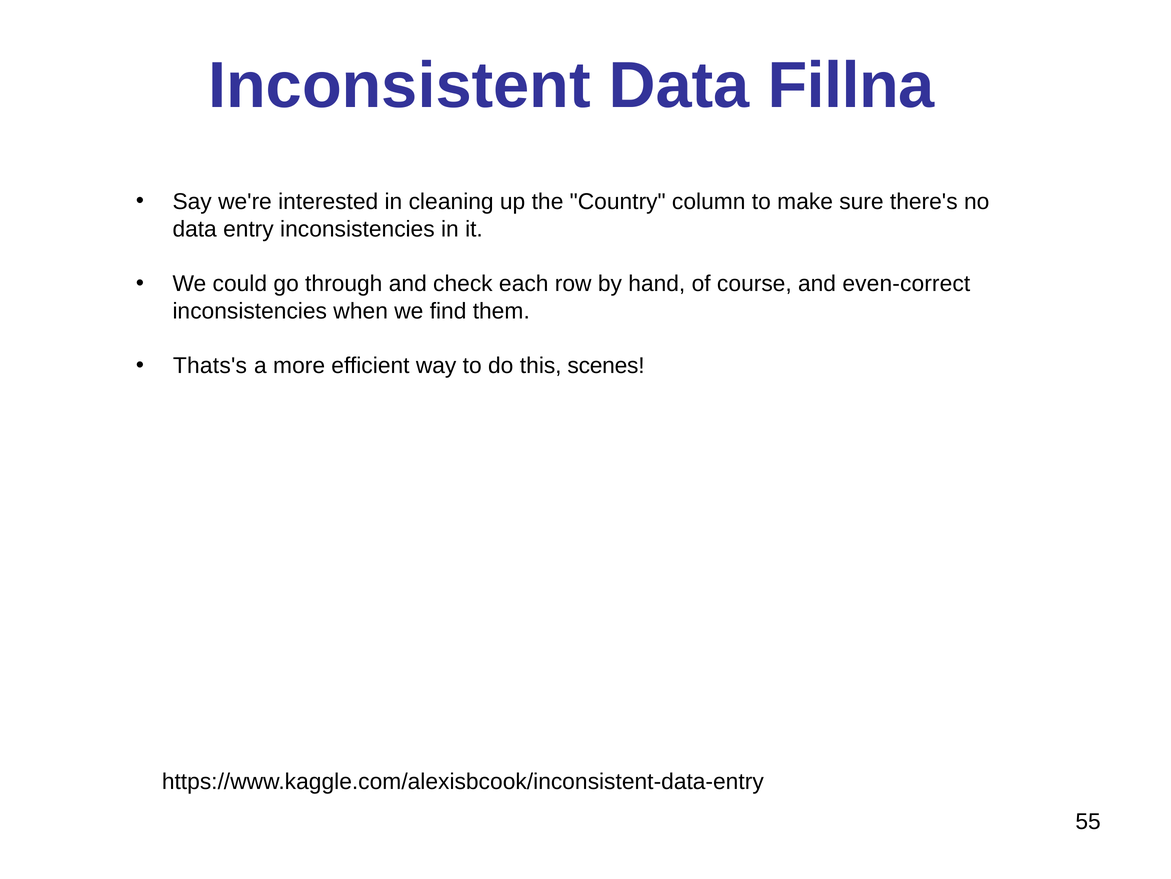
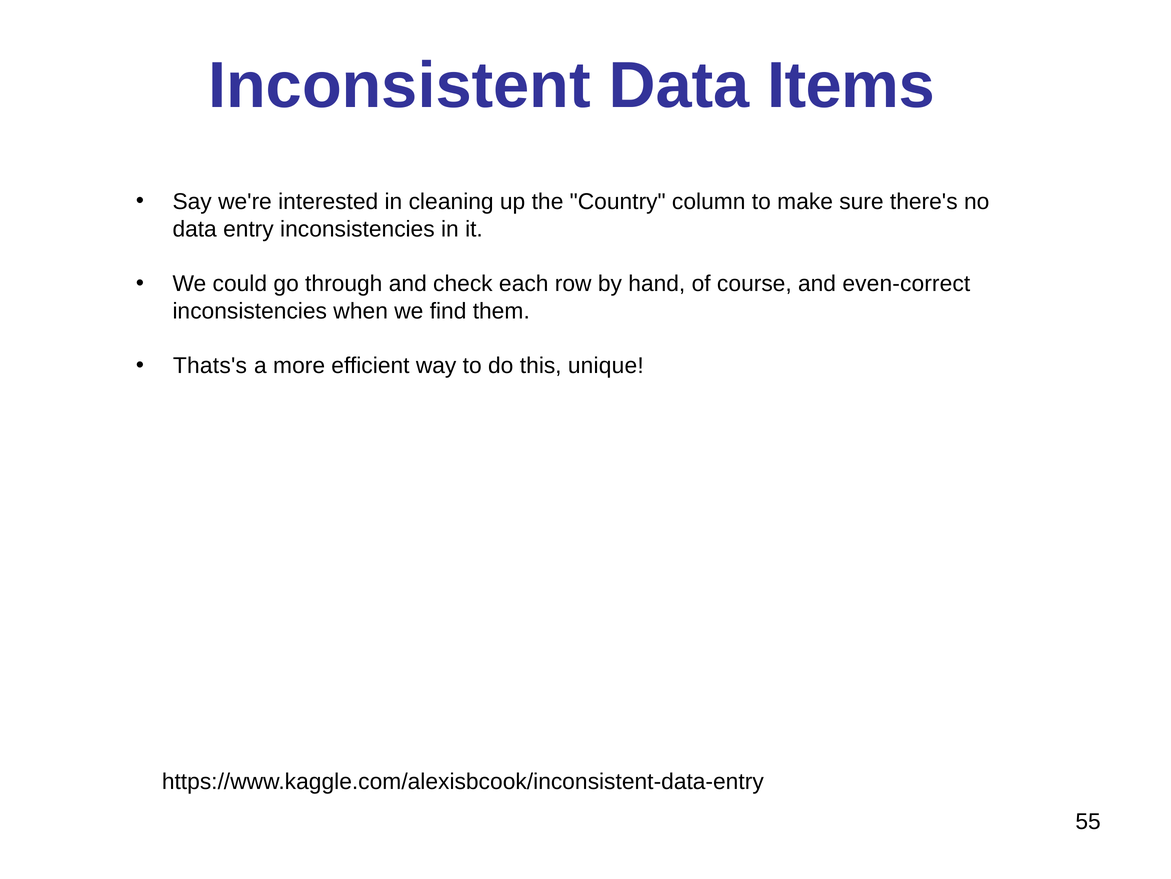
Fillna: Fillna -> Items (851, 86)
scenes: scenes -> unique (606, 365)
